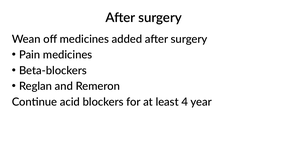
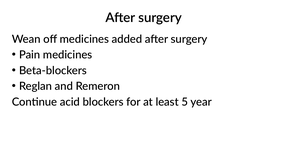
4: 4 -> 5 (185, 102)
